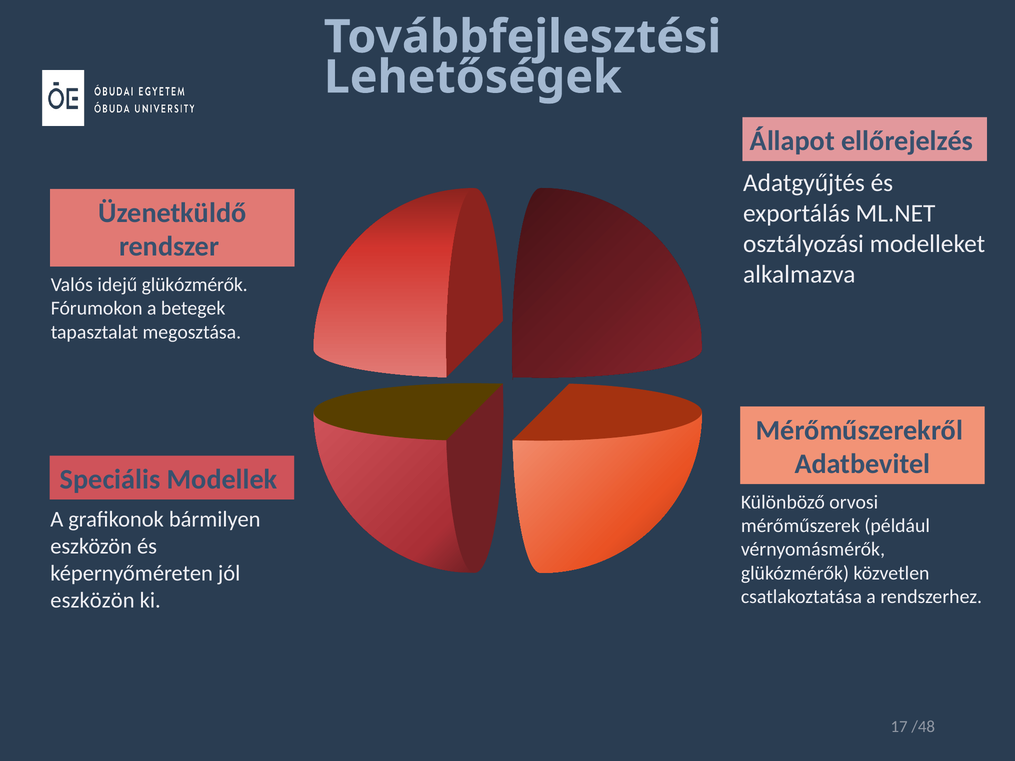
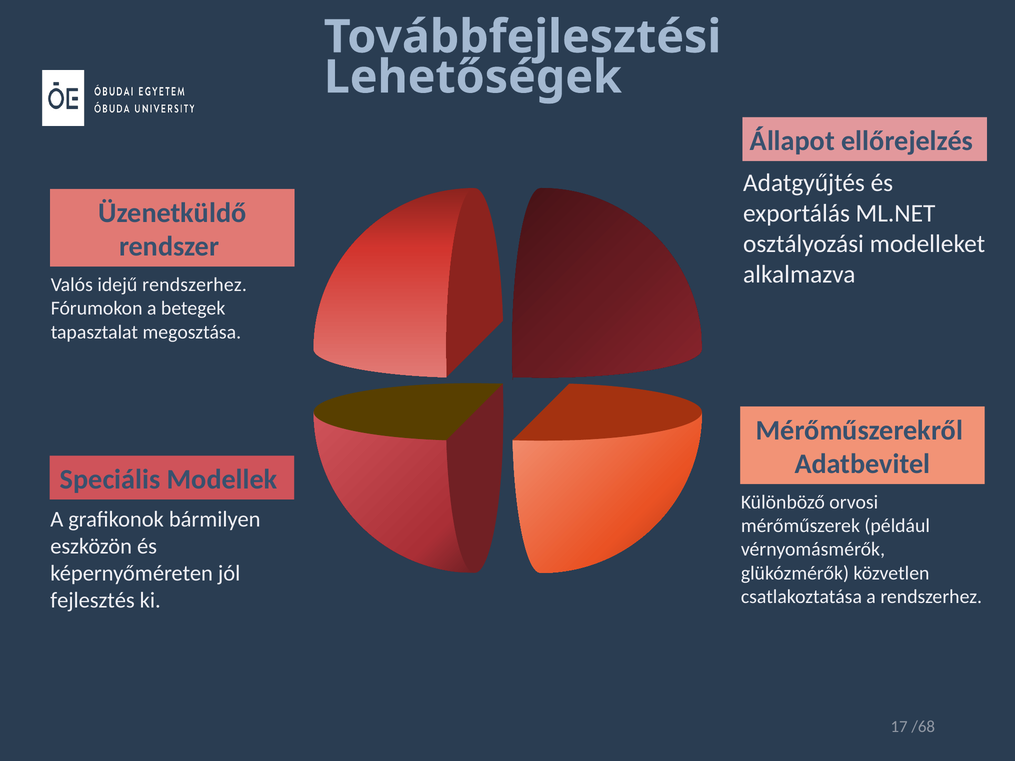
idejű glükózmérők: glükózmérők -> rendszerhez (194, 285)
eszközön: eszközön -> fejlesztés (93, 601)
/48: /48 -> /68 (923, 727)
